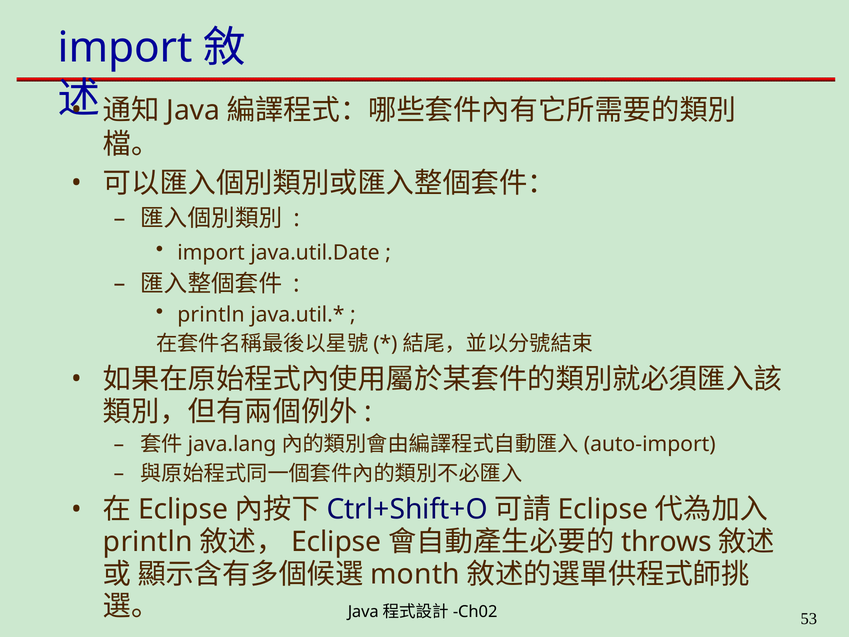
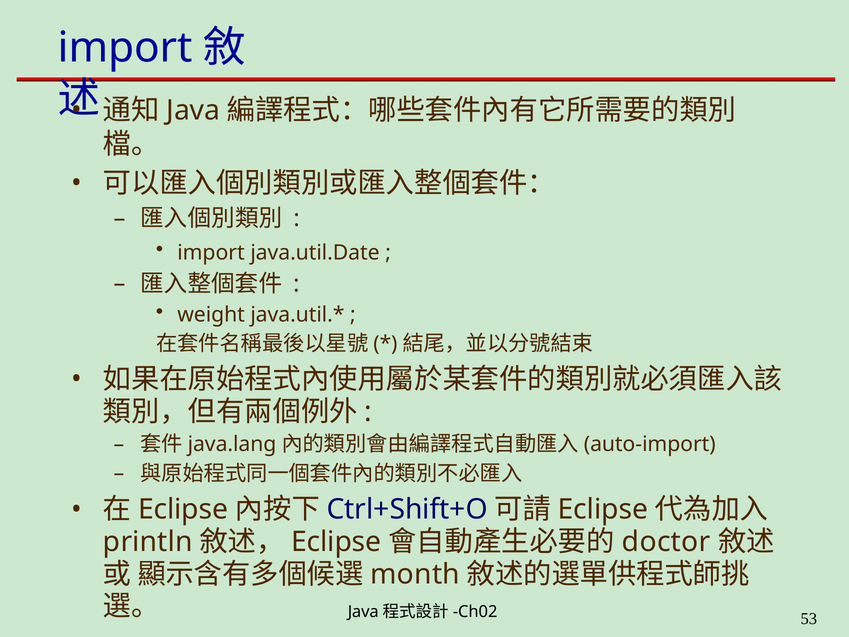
println: println -> weight (211, 315)
throws: throws -> doctor (666, 542)
